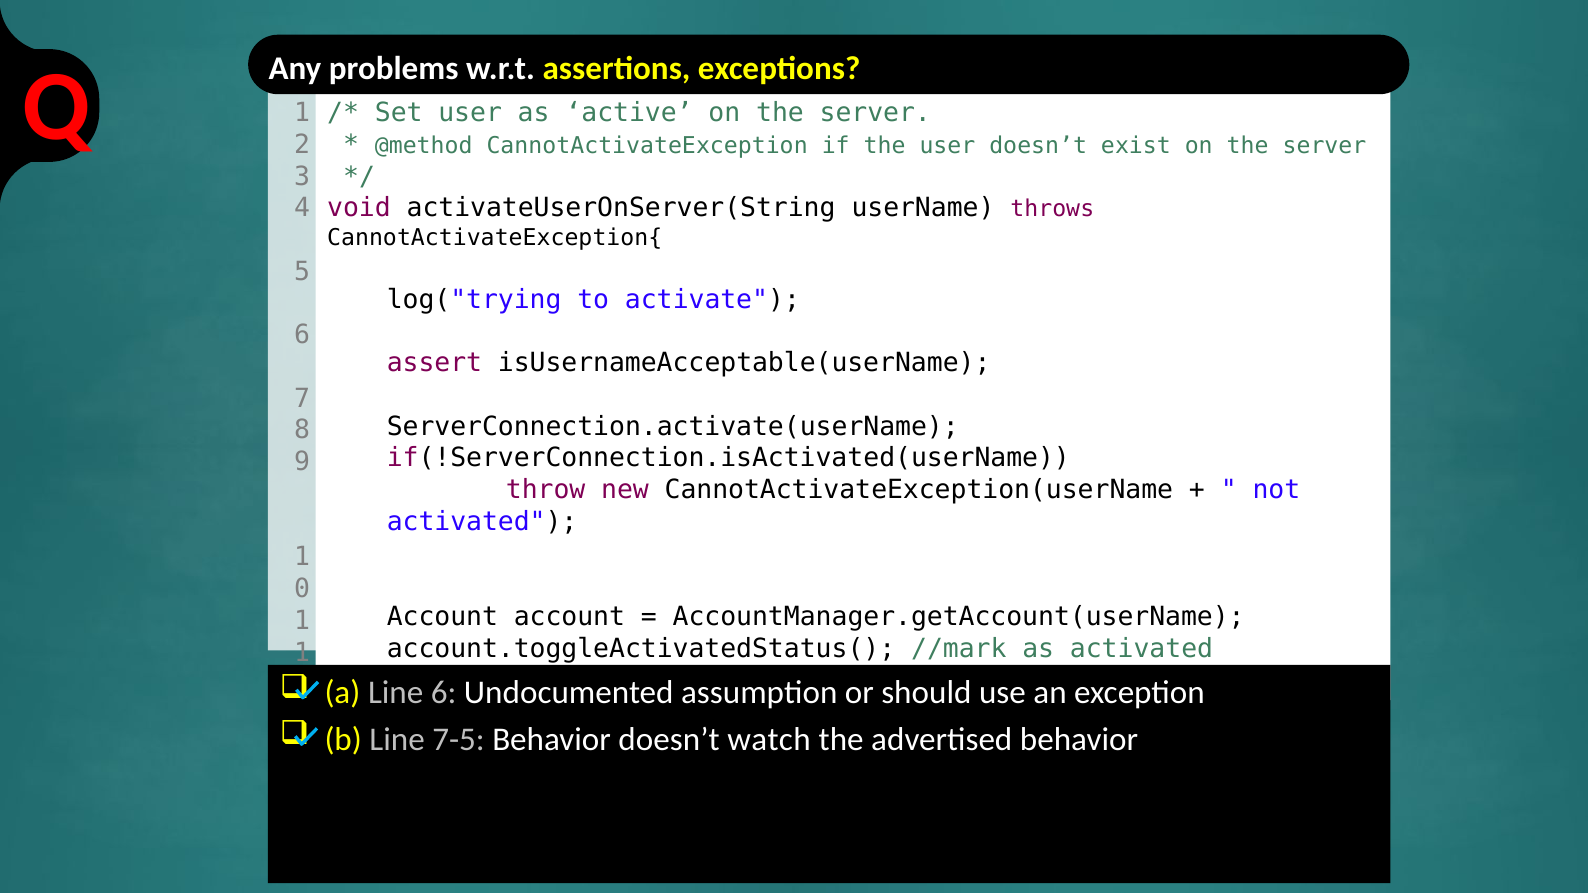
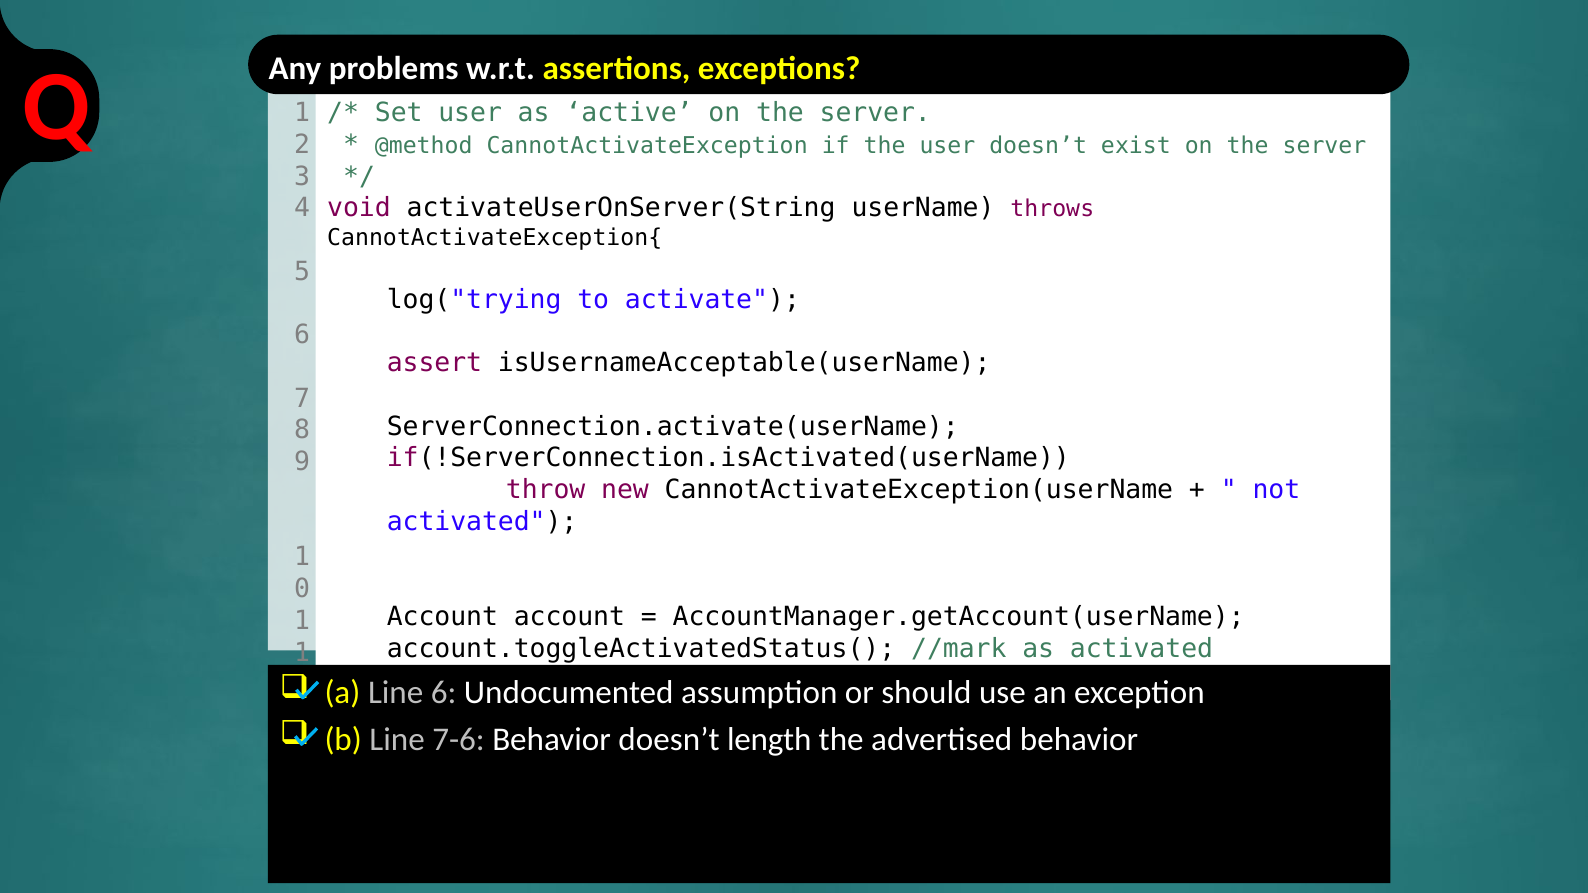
7-5: 7-5 -> 7-6 (459, 740)
watch: watch -> length (769, 740)
